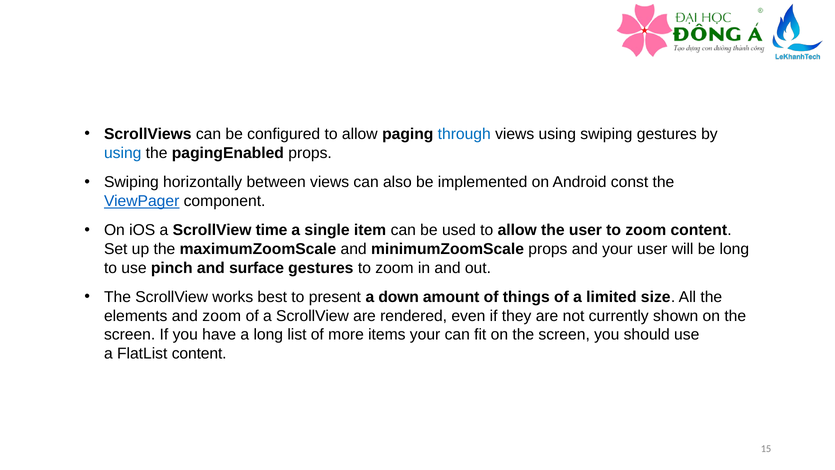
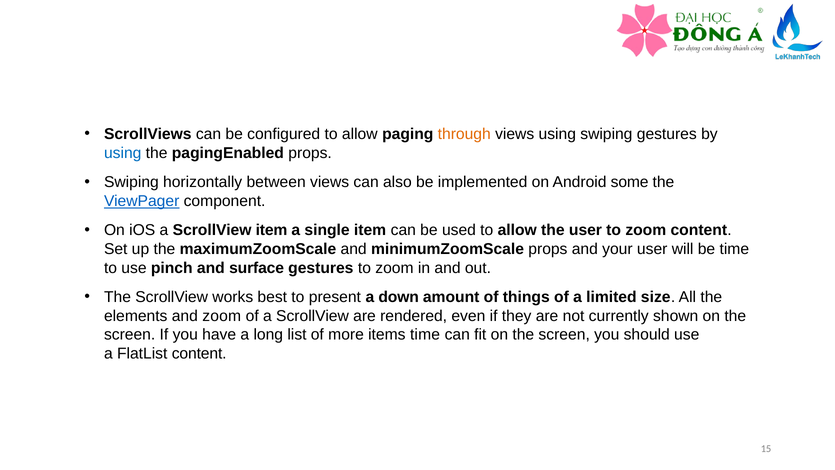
through colour: blue -> orange (464, 134)
const: const -> some (630, 182)
ScrollView time: time -> item (272, 230)
be long: long -> time (734, 249)
items your: your -> time (425, 334)
